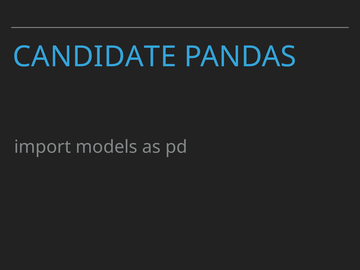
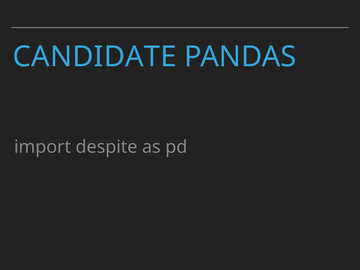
models: models -> despite (107, 147)
